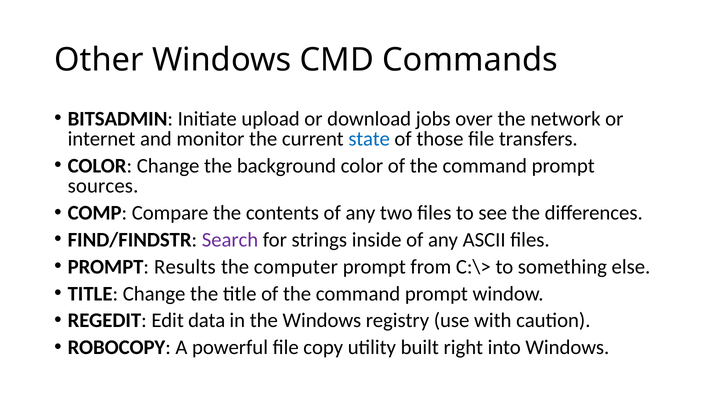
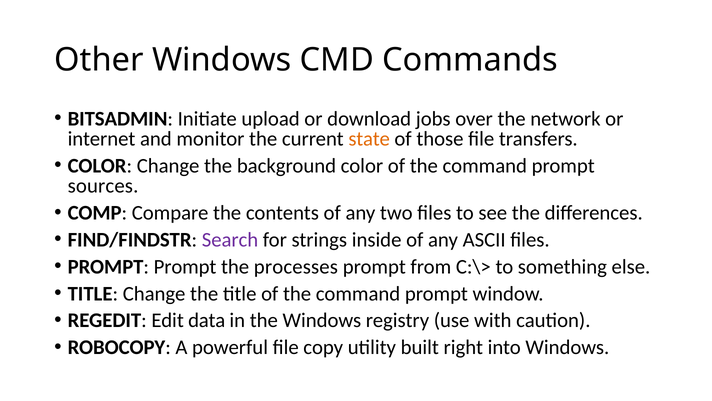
state colour: blue -> orange (369, 139)
PROMPT Results: Results -> Prompt (185, 266)
computer: computer -> processes (296, 266)
